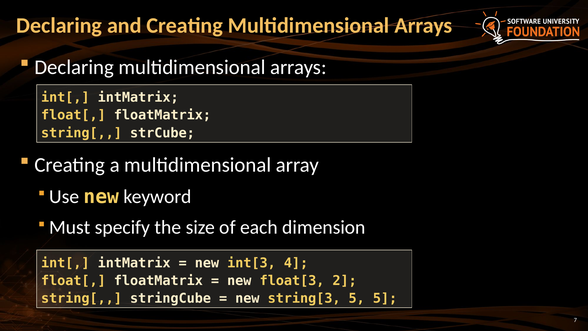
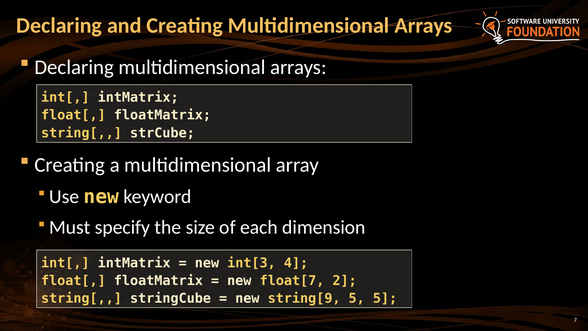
float[3: float[3 -> float[7 (292, 281)
string[3: string[3 -> string[9 (304, 298)
